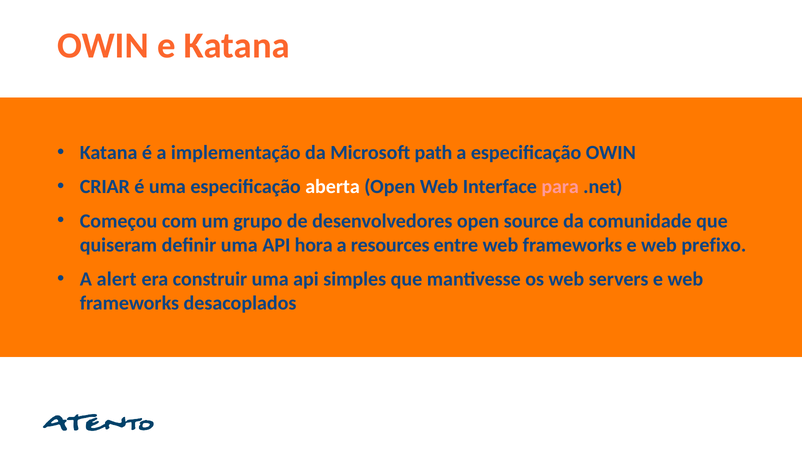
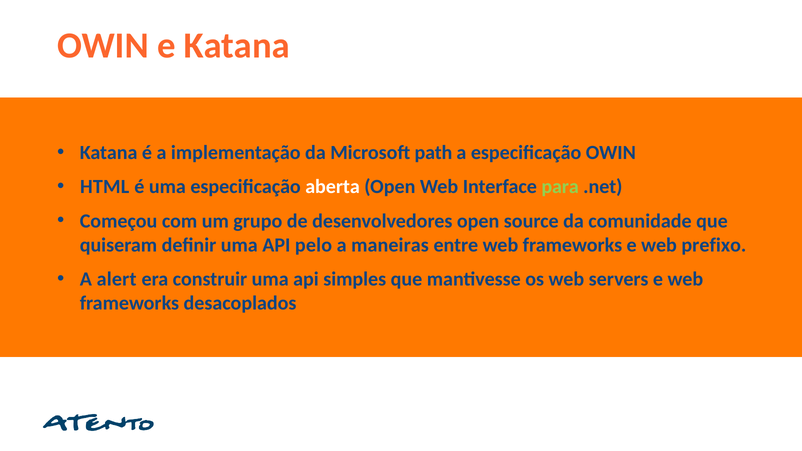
CRIAR: CRIAR -> HTML (105, 187)
para colour: pink -> light green (560, 187)
hora: hora -> pelo (313, 245)
resources: resources -> maneiras (390, 245)
